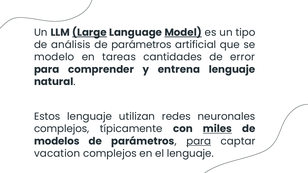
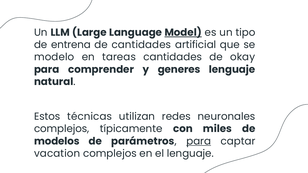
Large underline: present -> none (89, 33)
análisis: análisis -> entrena (71, 45)
parámetros: parámetros -> cantidades (141, 45)
error: error -> okay (243, 57)
entrena: entrena -> generes (179, 69)
Estos lenguaje: lenguaje -> técnicas (90, 117)
miles underline: present -> none (217, 129)
